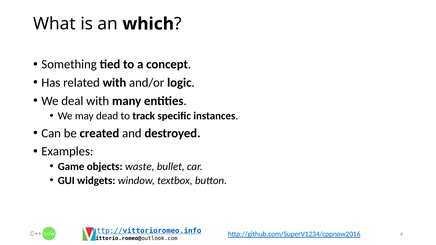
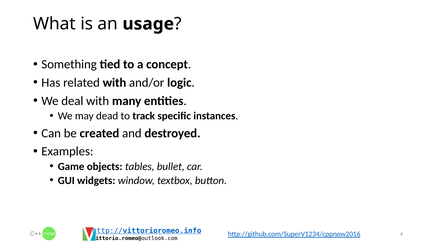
which: which -> usage (148, 24)
waste: waste -> tables (140, 167)
